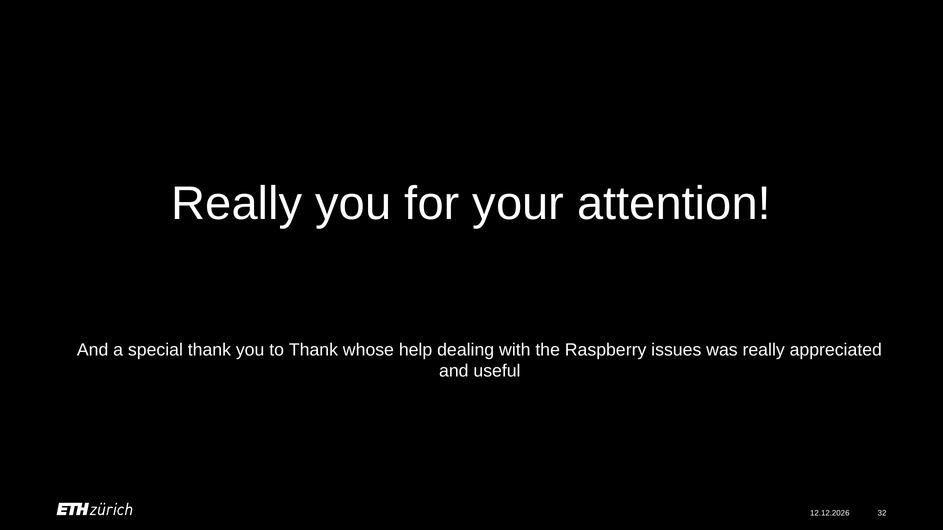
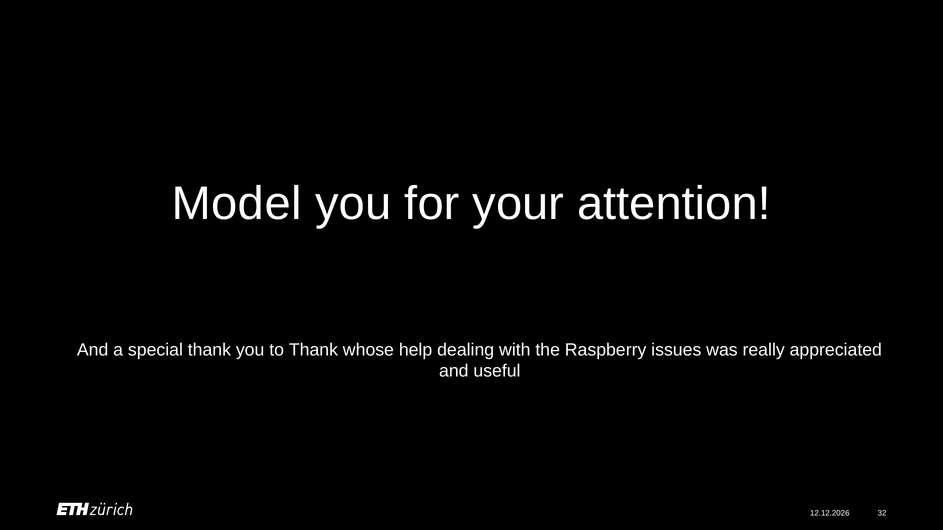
Really: Really -> Model (237, 204)
